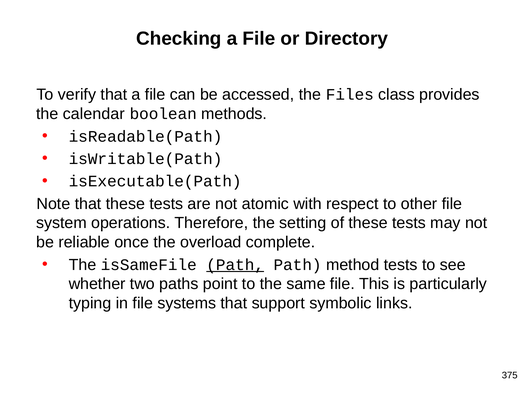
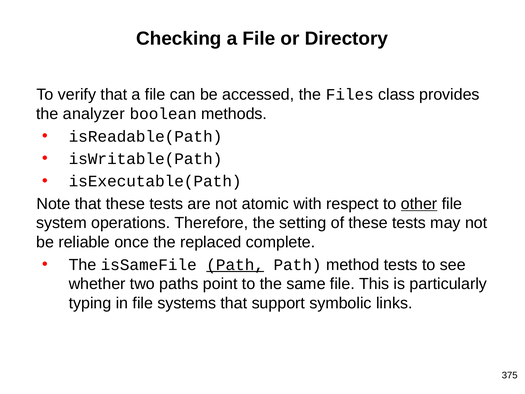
calendar: calendar -> analyzer (94, 114)
other underline: none -> present (419, 204)
overload: overload -> replaced (211, 242)
